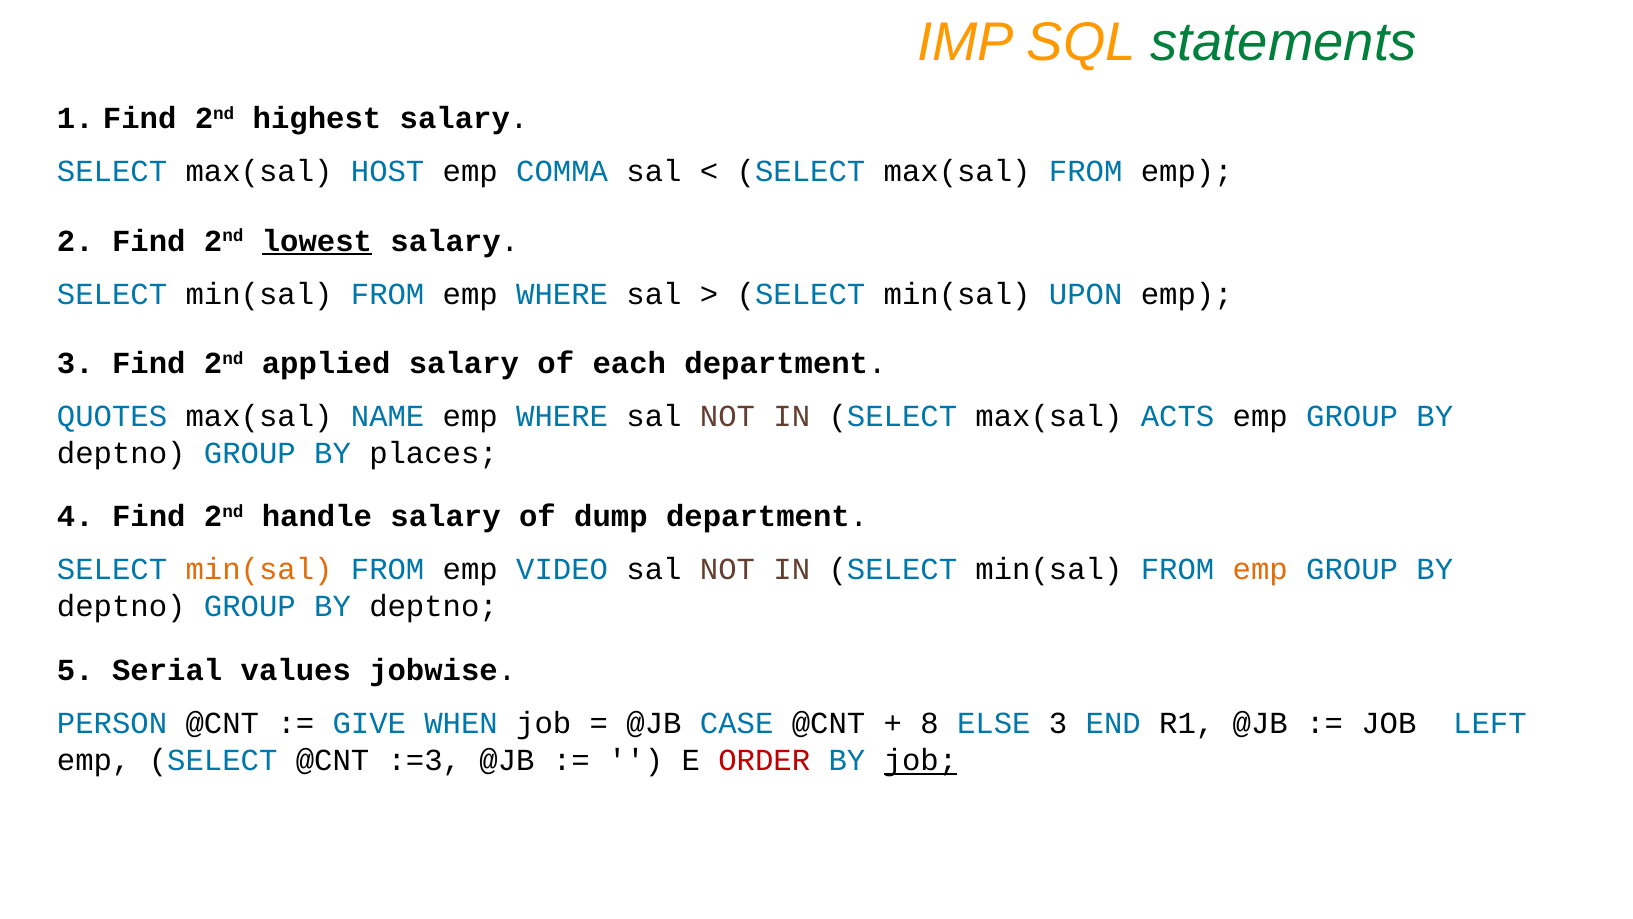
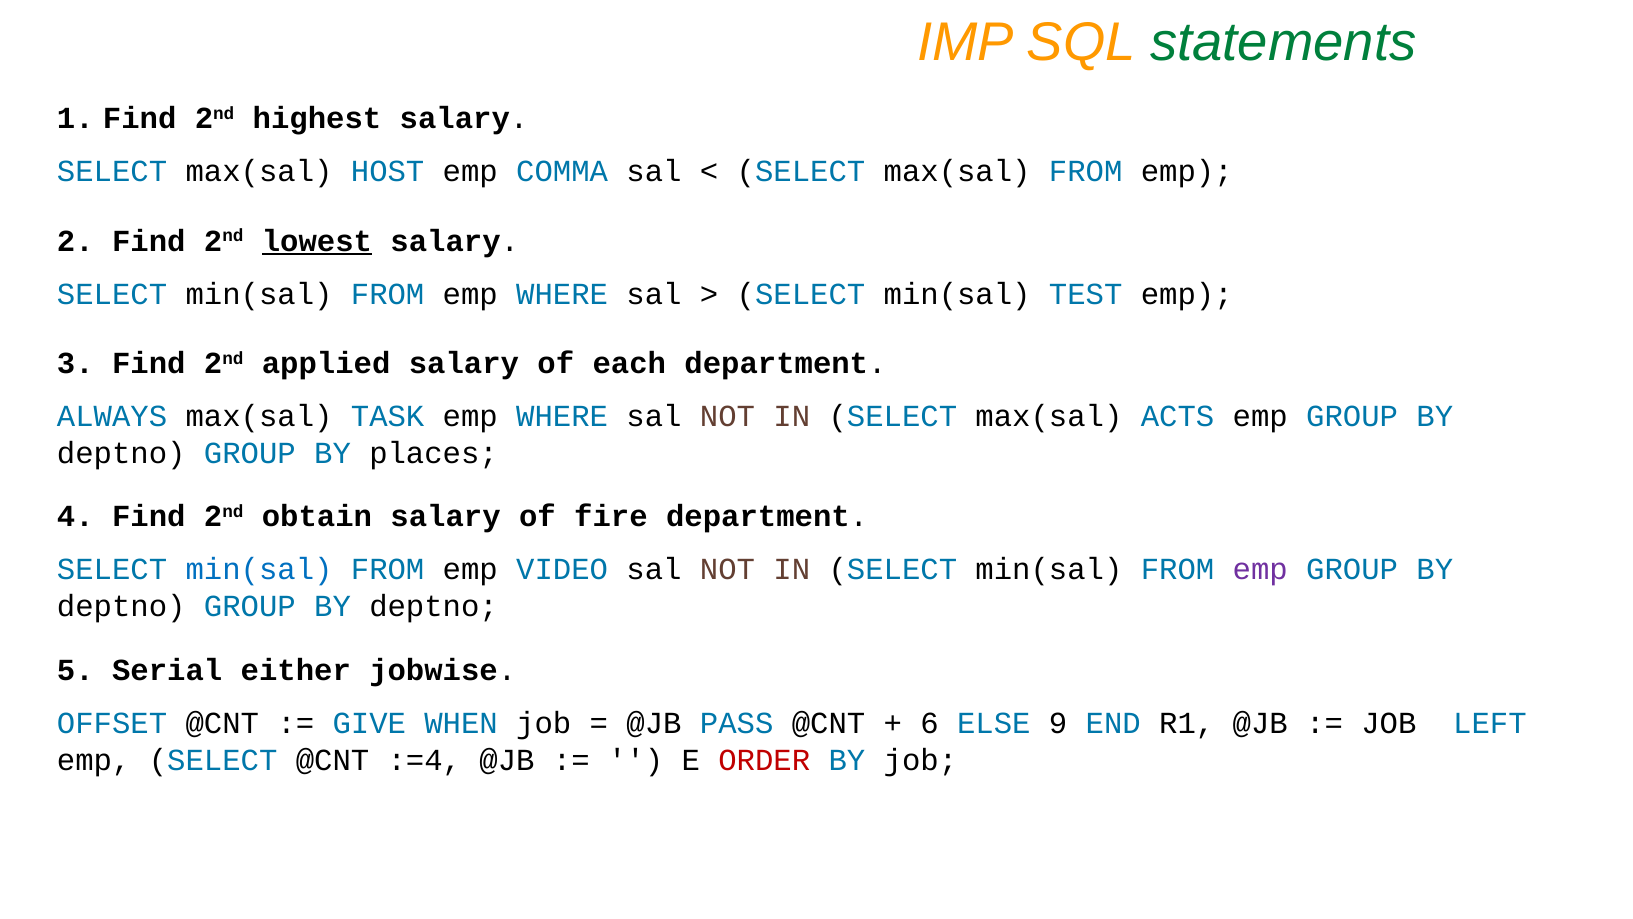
UPON: UPON -> TEST (1086, 294)
QUOTES: QUOTES -> ALWAYS (112, 416)
NAME: NAME -> TASK (388, 416)
handle: handle -> obtain (317, 516)
dump: dump -> fire (611, 516)
min(sal colour: orange -> blue (259, 569)
emp colour: orange -> purple (1260, 569)
values: values -> either (296, 670)
PERSON: PERSON -> OFFSET (112, 724)
CASE: CASE -> PASS (737, 724)
8: 8 -> 6 (930, 724)
ELSE 3: 3 -> 9 (1058, 724)
:=3: :=3 -> :=4 (424, 760)
job underline: present -> none (920, 760)
